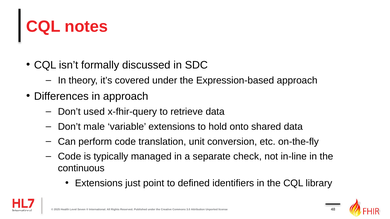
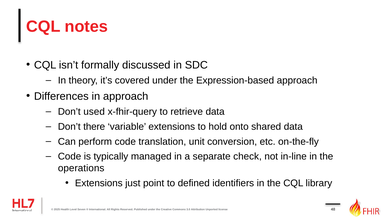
male: male -> there (94, 127)
continuous: continuous -> operations (81, 168)
